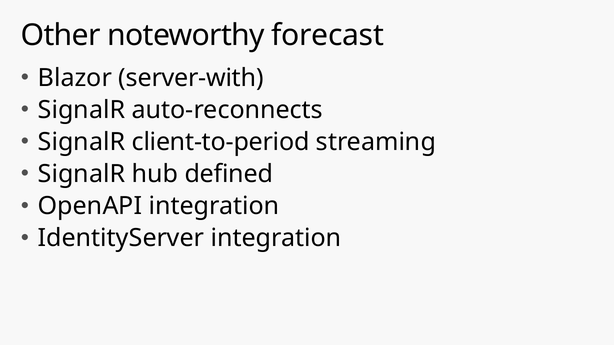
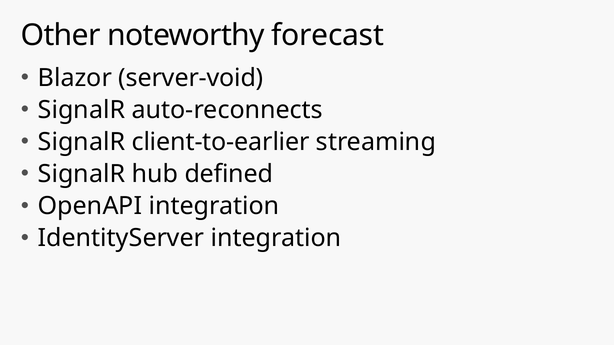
server-with: server-with -> server-void (191, 78)
client-to-period: client-to-period -> client-to-earlier (221, 142)
